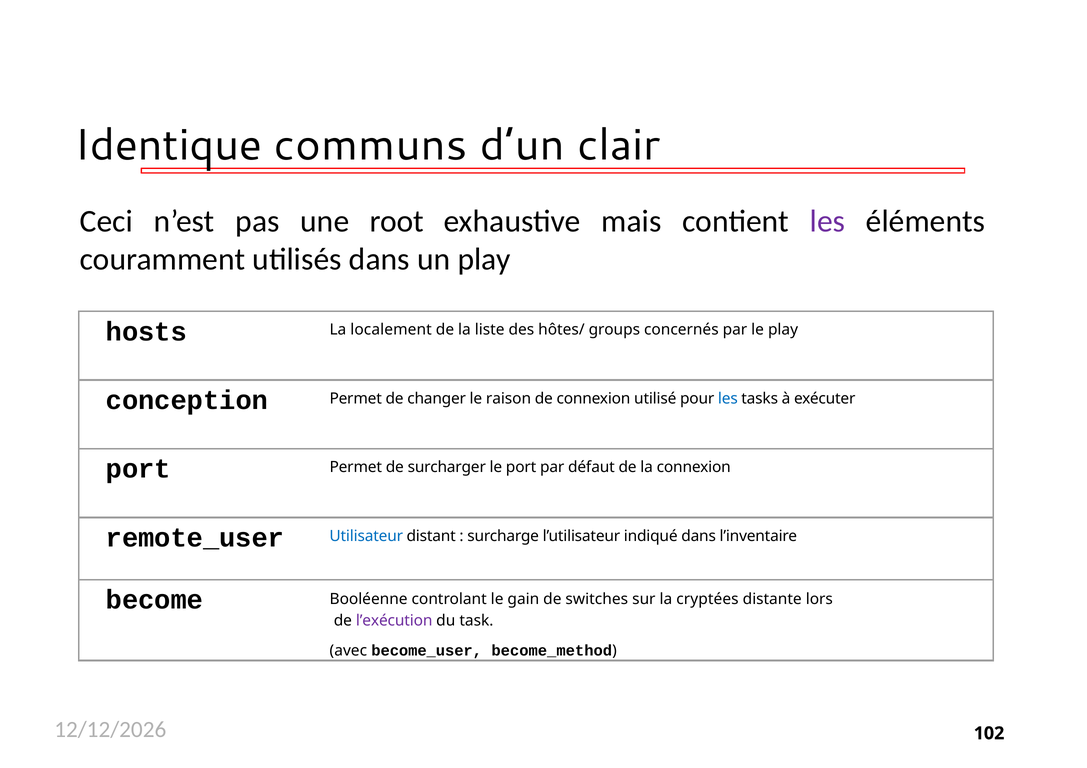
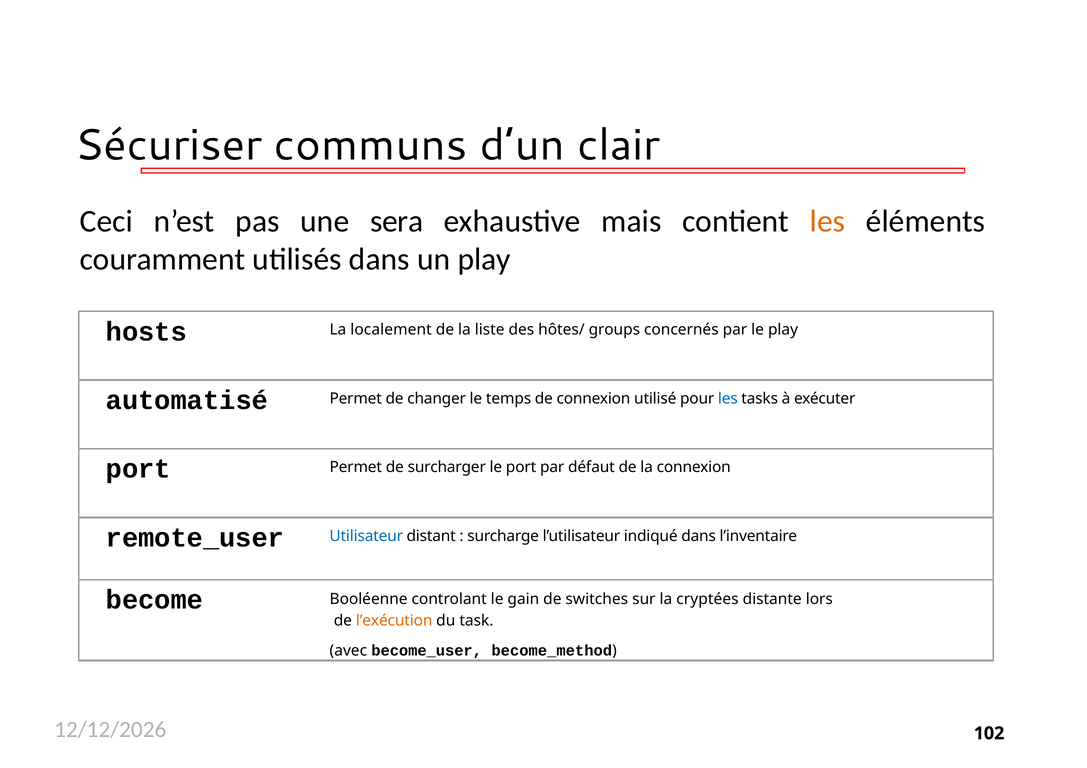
Identique: Identique -> Sécuriser (168, 145)
root: root -> sera (397, 221)
les colour: purple -> orange (827, 221)
conception: conception -> automatisé (187, 400)
raison: raison -> temps (509, 399)
l’exécution colour: purple -> orange (394, 621)
